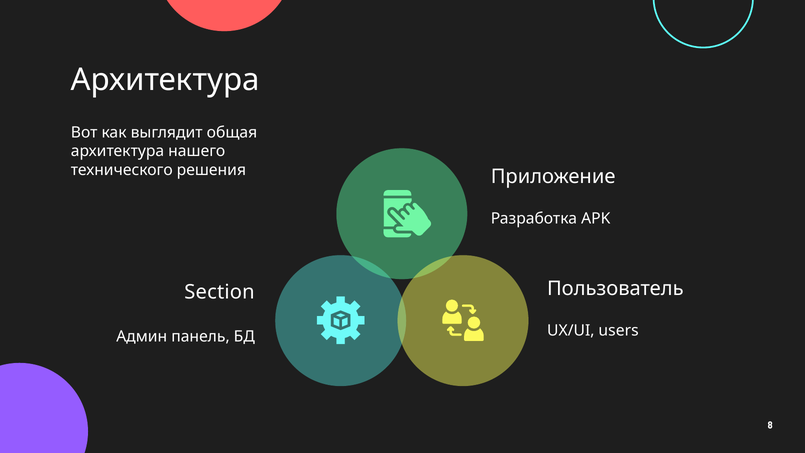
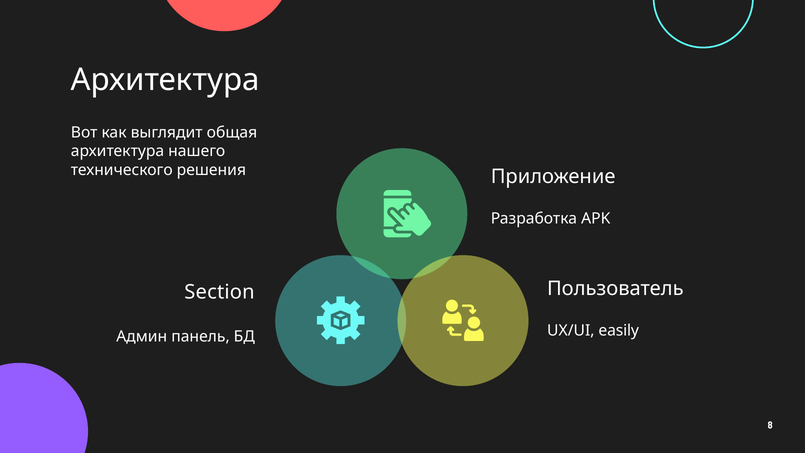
users: users -> easily (619, 330)
